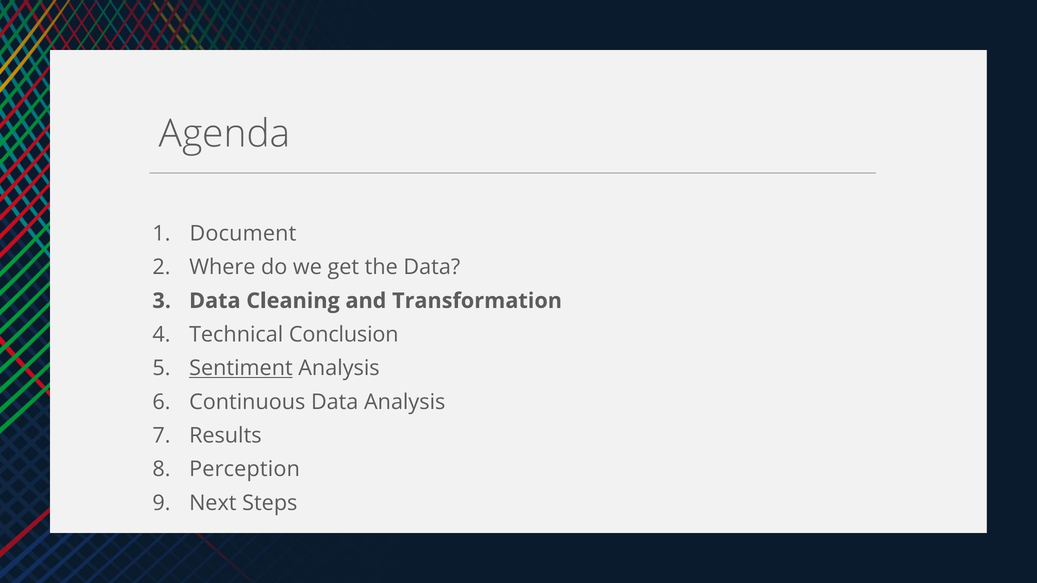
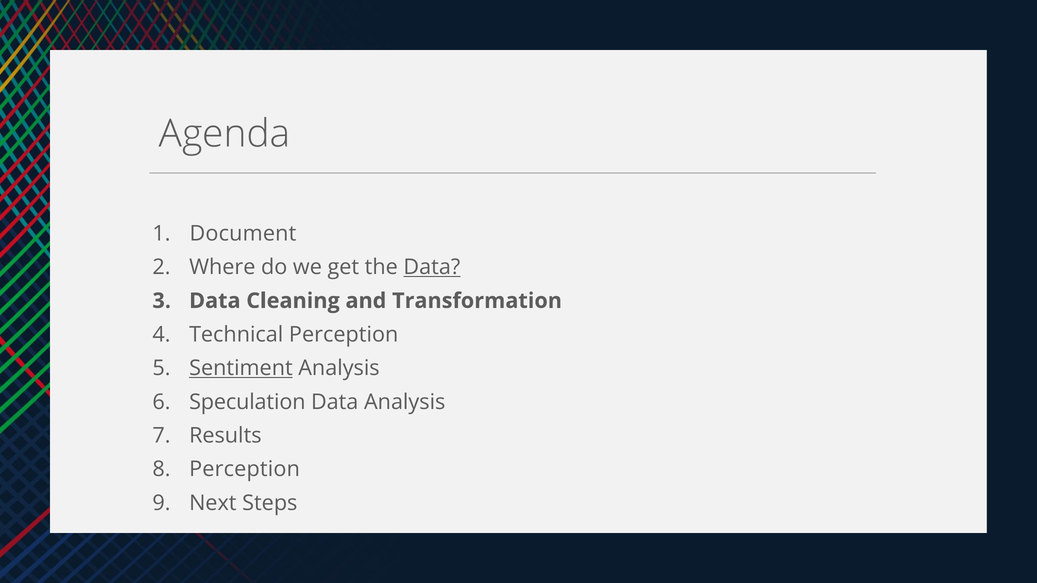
Data underline: none -> present (432, 267)
Technical Conclusion: Conclusion -> Perception (344, 335)
Continuous: Continuous -> Speculation (247, 402)
